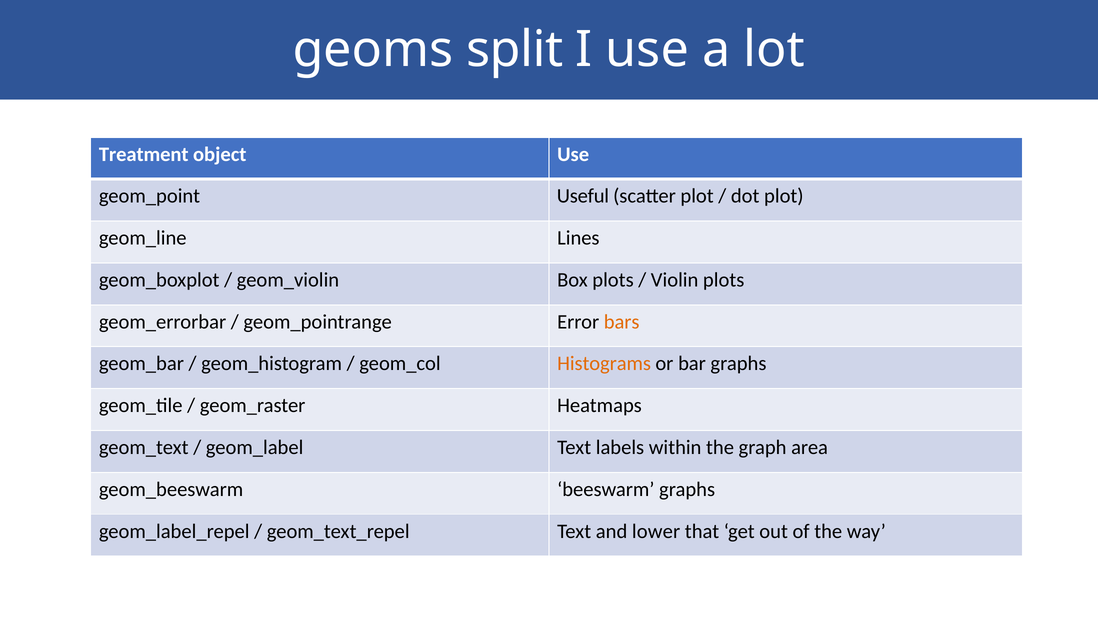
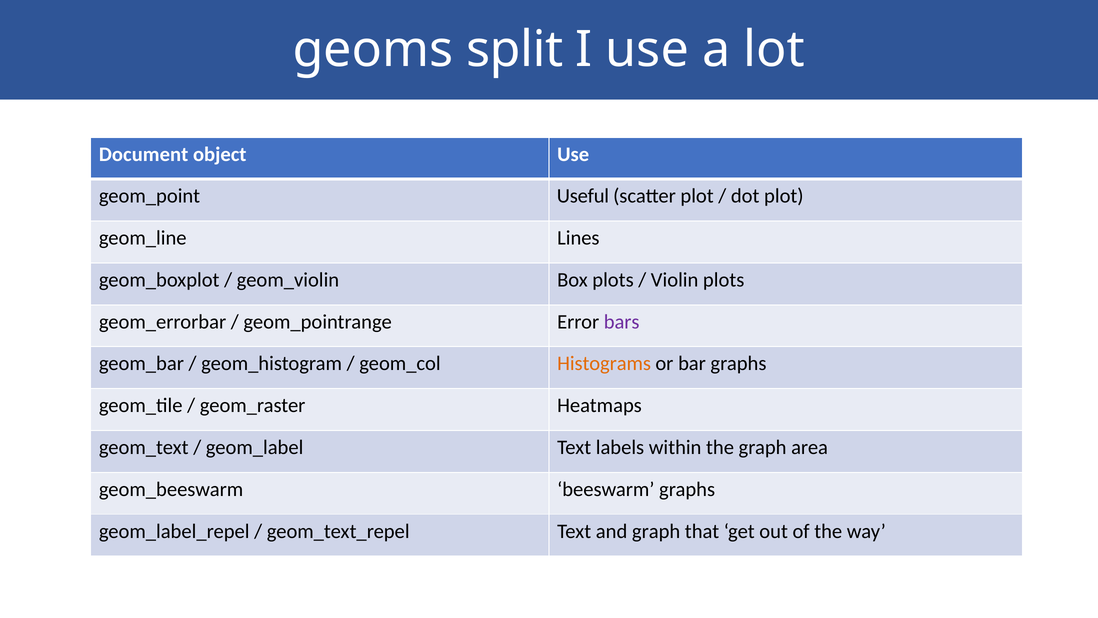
Treatment: Treatment -> Document (144, 154)
bars colour: orange -> purple (622, 322)
and lower: lower -> graph (656, 531)
